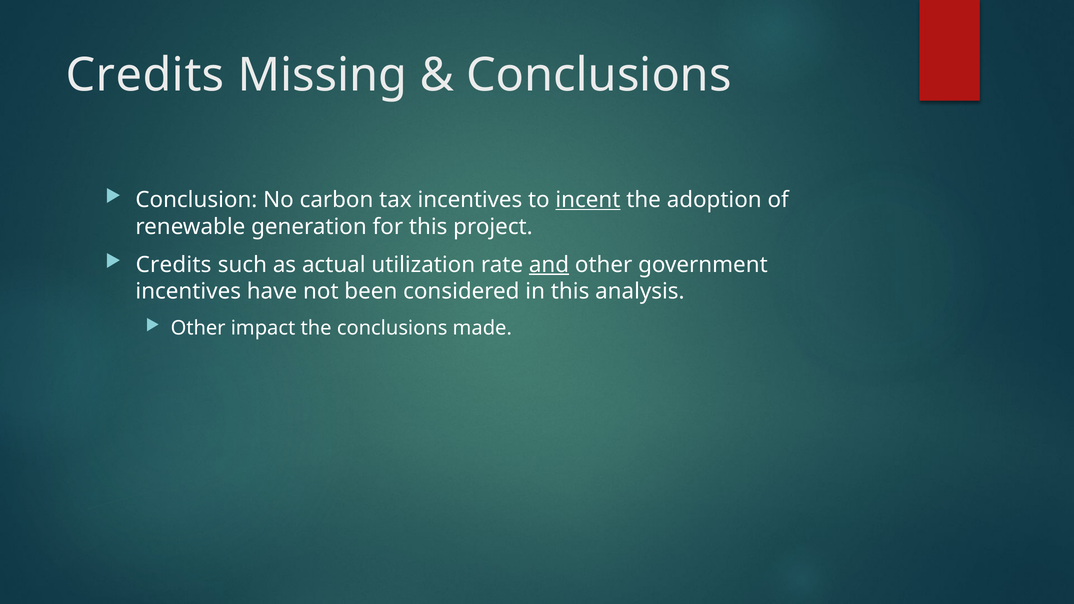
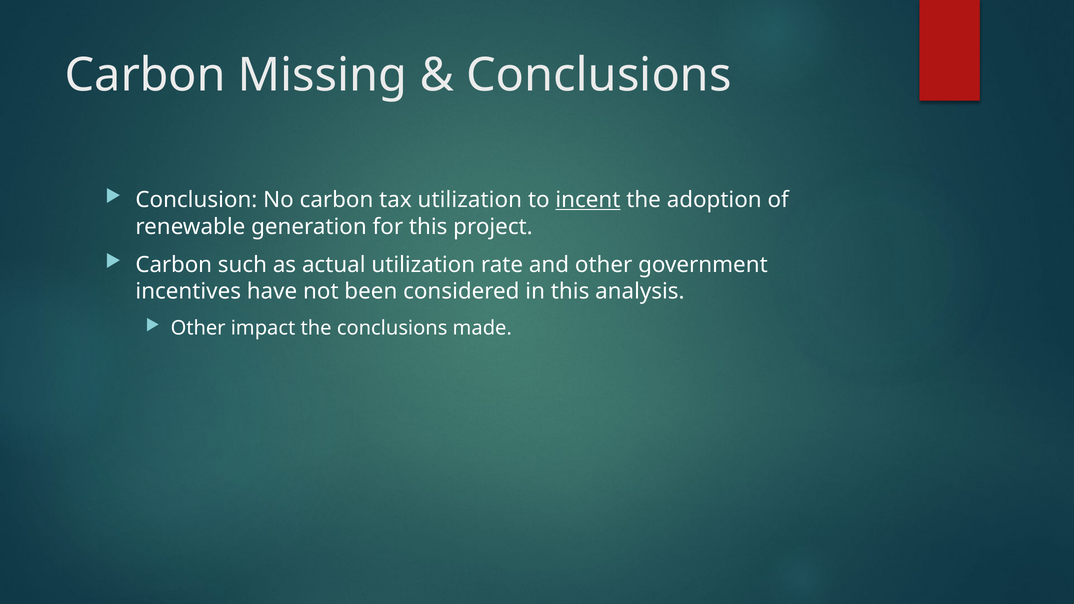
Credits: Credits -> Carbon (145, 75)
tax incentives: incentives -> utilization (470, 200)
Credits: Credits -> Carbon (174, 265)
and underline: present -> none (549, 265)
